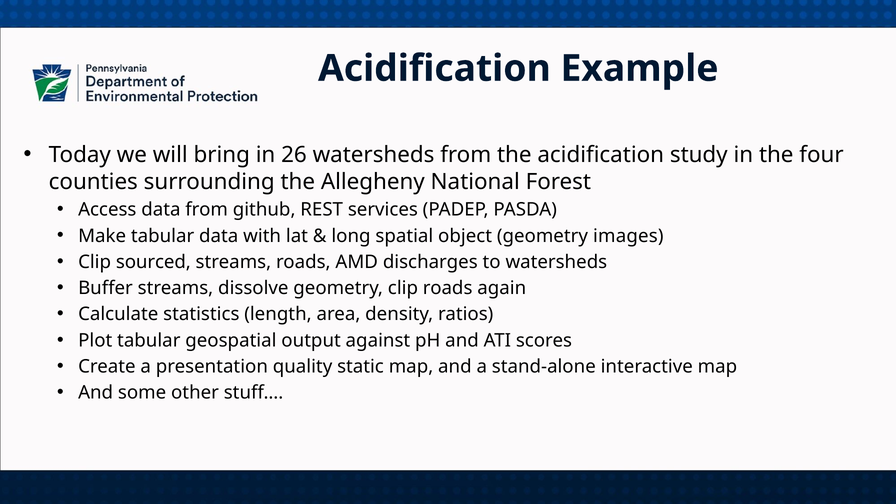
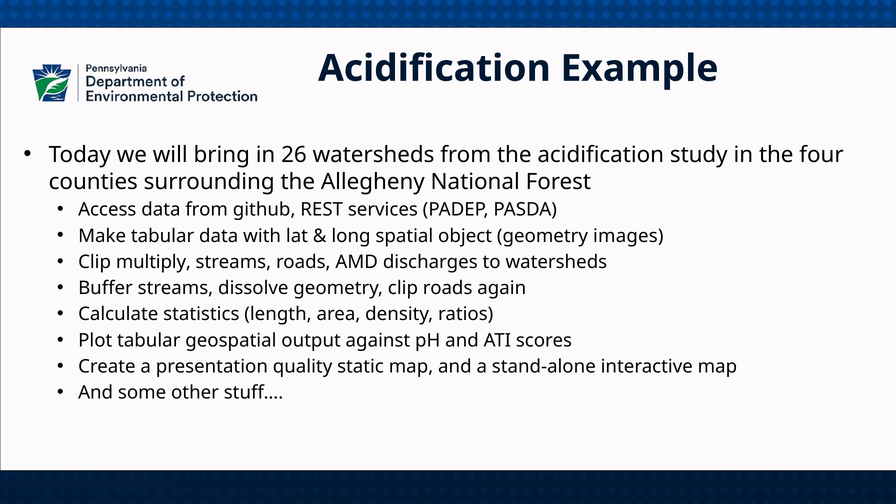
sourced: sourced -> multiply (153, 262)
